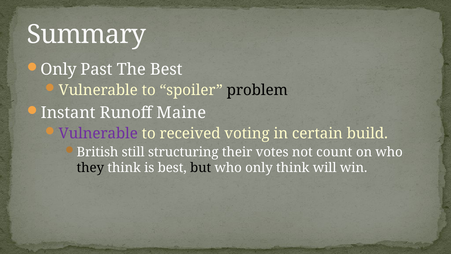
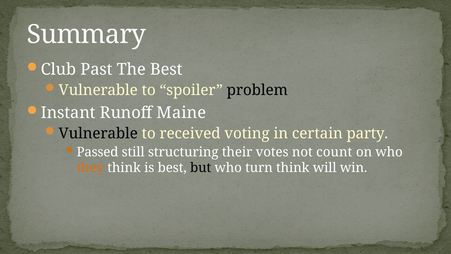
Only: Only -> Club (59, 70)
Vulnerable colour: purple -> black (98, 133)
build: build -> party (367, 133)
British: British -> Passed (97, 152)
they colour: black -> orange (90, 168)
who only: only -> turn (259, 168)
